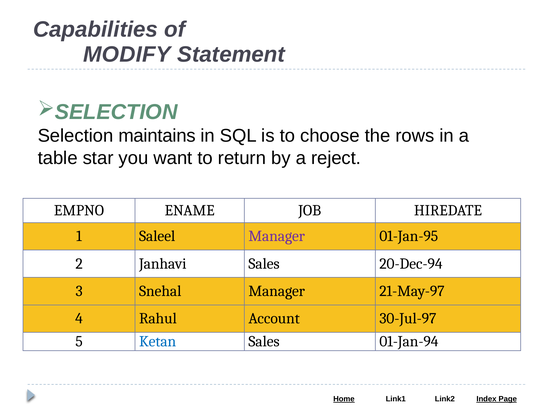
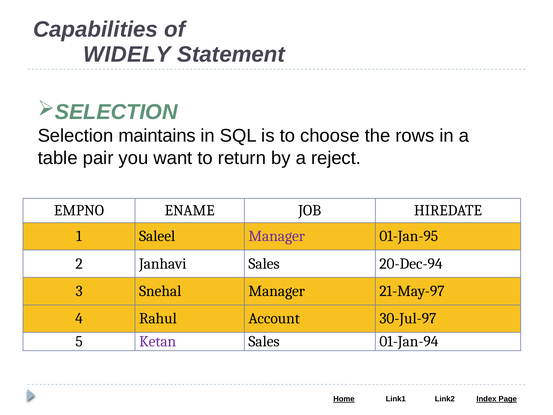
MODIFY: MODIFY -> WIDELY (127, 54)
star: star -> pair (98, 158)
Ketan colour: blue -> purple (158, 341)
